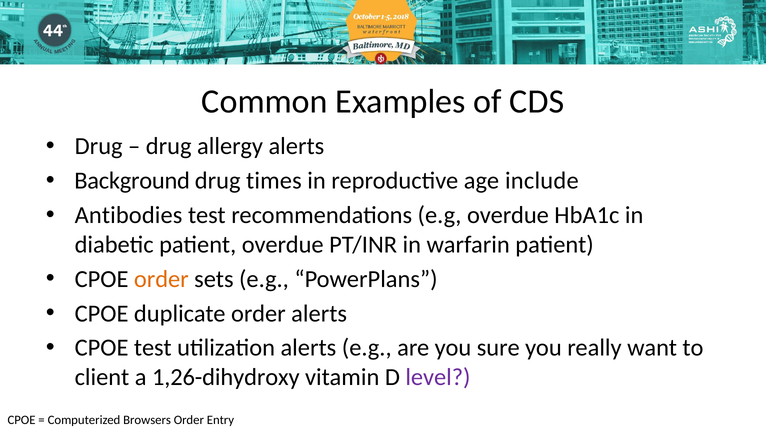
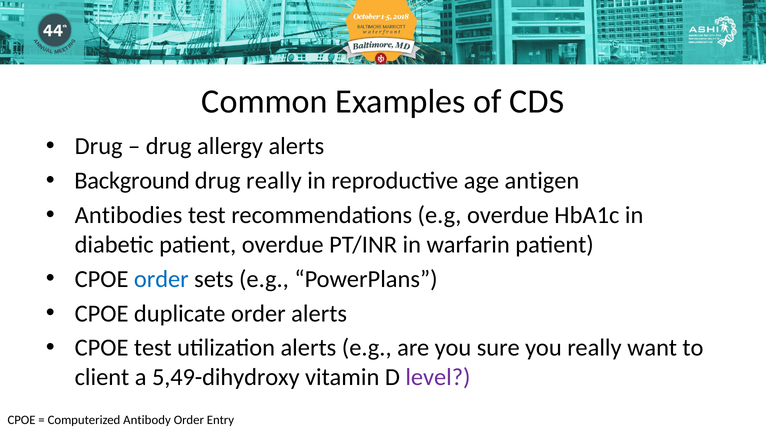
drug times: times -> really (274, 181)
include: include -> antigen (542, 181)
order colour: orange -> blue (161, 279)
1,26-dihydroxy: 1,26-dihydroxy -> 5,49-dihydroxy (226, 377)
Browsers: Browsers -> Antibody (147, 420)
